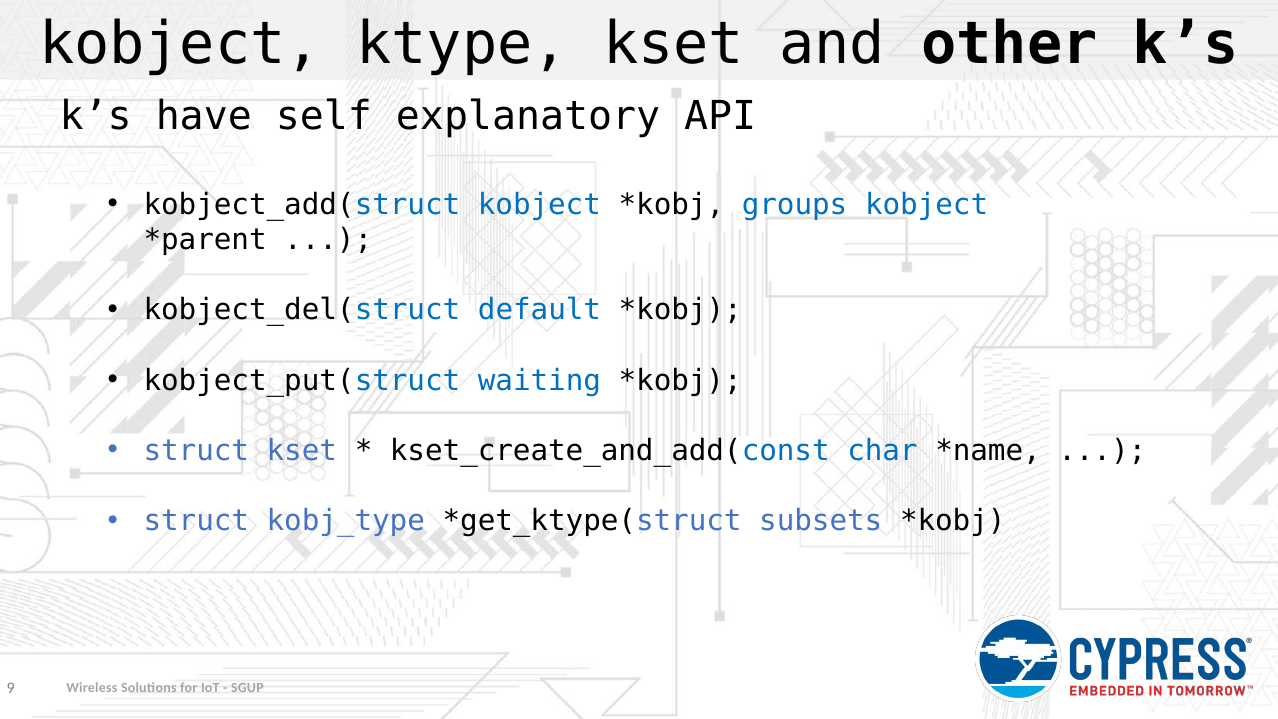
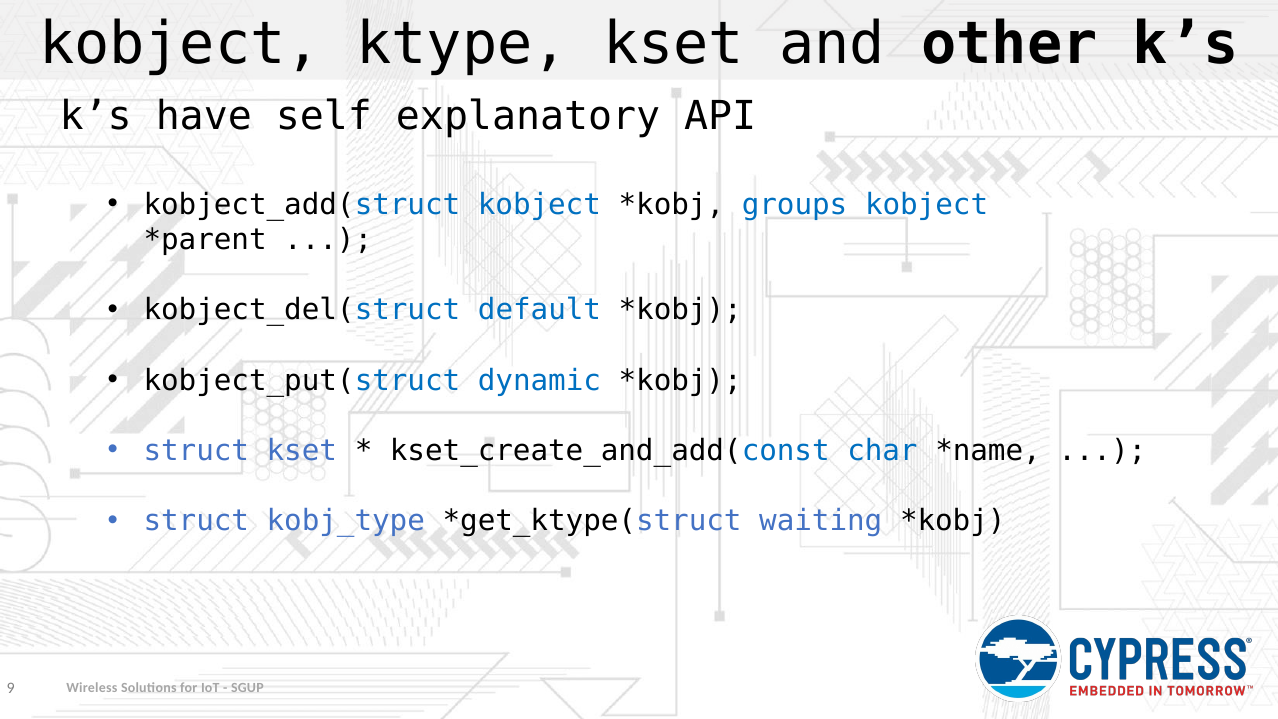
waiting: waiting -> dynamic (539, 380)
subsets: subsets -> waiting (821, 521)
